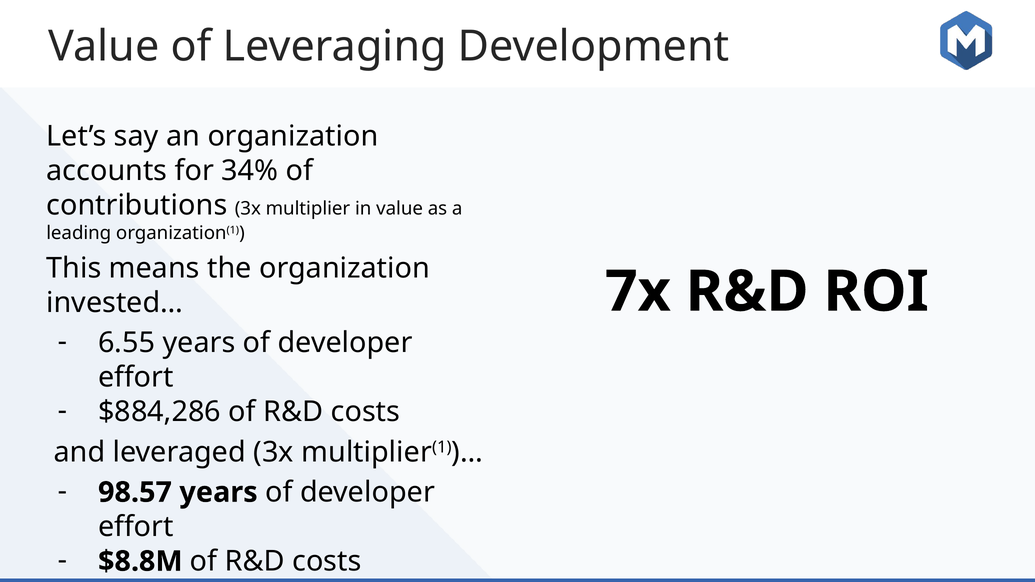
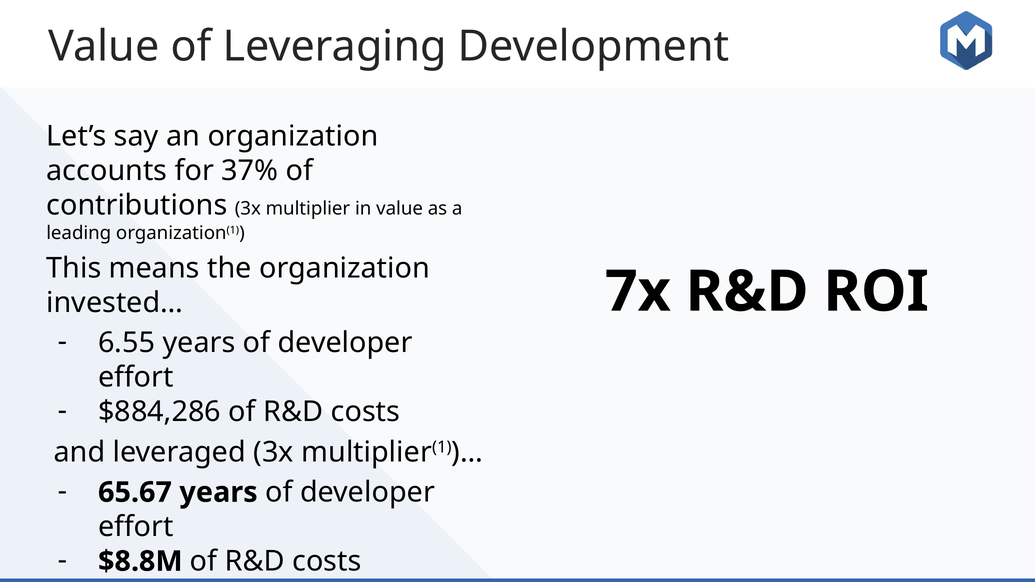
34%: 34% -> 37% (250, 171)
98.57: 98.57 -> 65.67 (135, 492)
